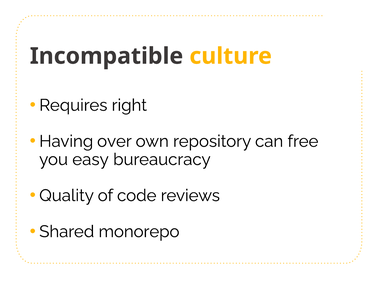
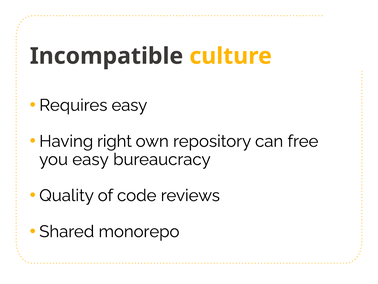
Requires right: right -> easy (129, 105)
over: over -> right (114, 141)
